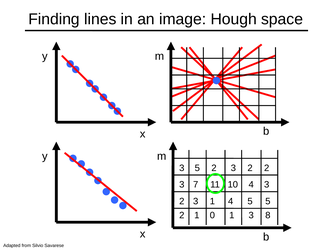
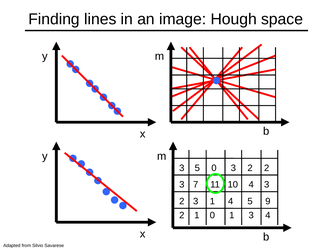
3 5 2: 2 -> 0 (214, 168)
5 5: 5 -> 9 (268, 201)
3 8: 8 -> 4 (268, 215)
